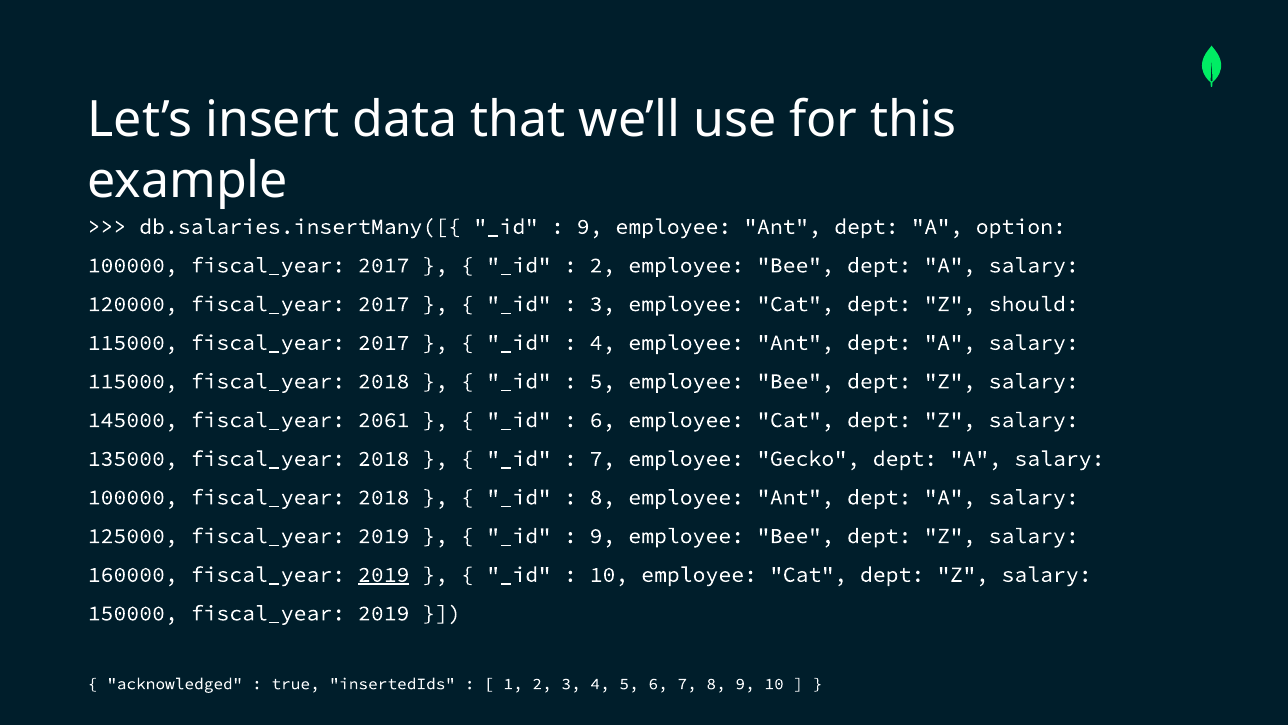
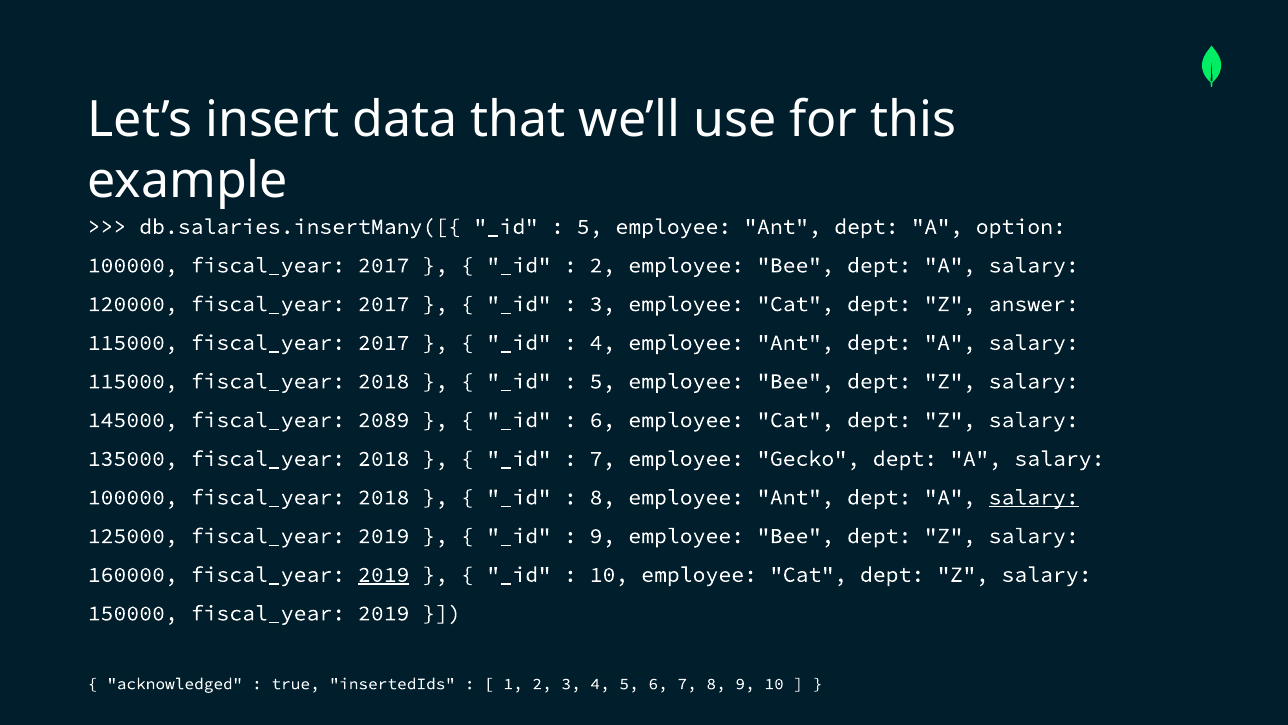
9: 9 -> 5 (590, 227)
should: should -> answer (1034, 304)
2061: 2061 -> 2089 (384, 420)
salary underline: none -> present (1034, 497)
